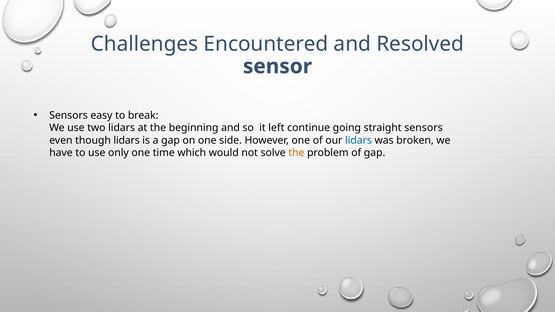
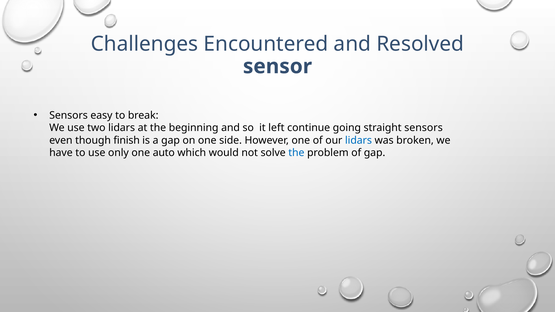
though lidars: lidars -> finish (127, 140)
time: time -> auto (164, 153)
the colour: orange -> blue (296, 153)
